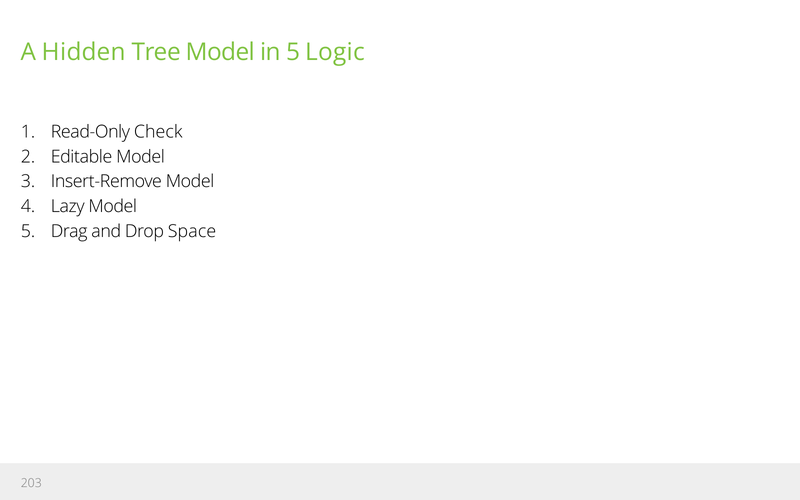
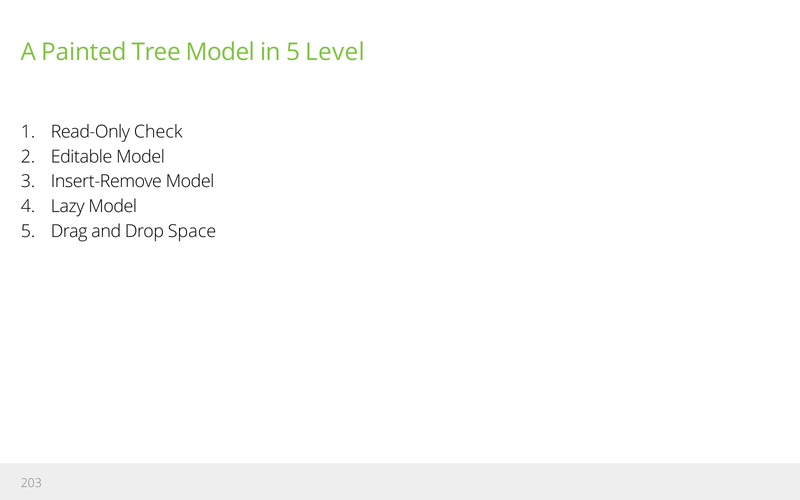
Hidden: Hidden -> Painted (84, 52)
Logic: Logic -> Level (335, 52)
